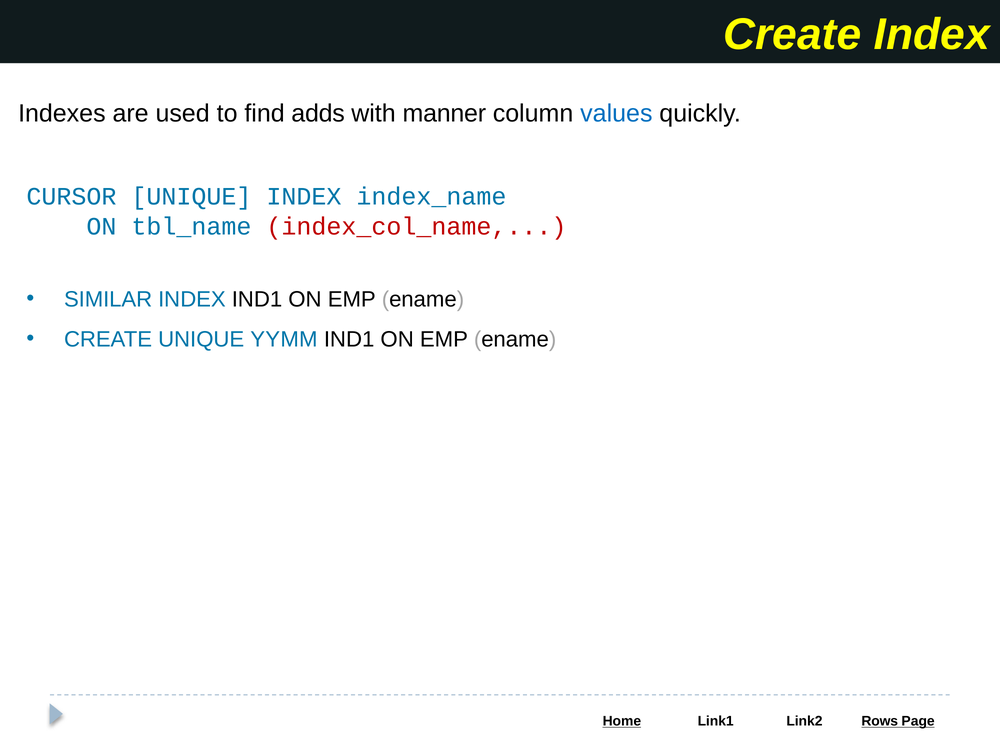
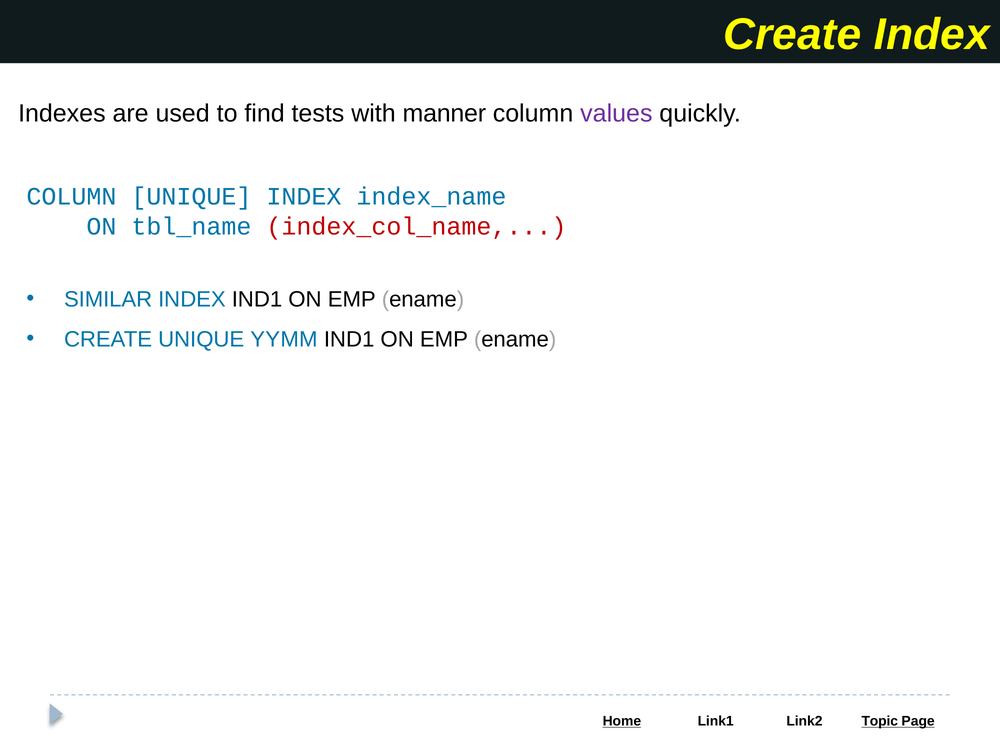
adds: adds -> tests (318, 113)
values colour: blue -> purple (616, 113)
CURSOR: CURSOR -> COLUMN (71, 197)
Rows: Rows -> Topic (880, 721)
